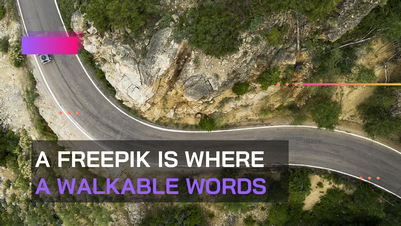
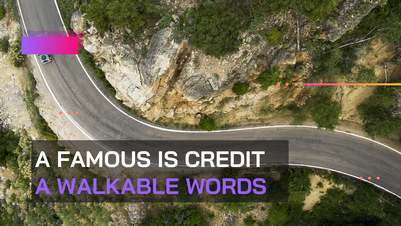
FREEPIK: FREEPIK -> FAMOUS (104, 160)
WHERE: WHERE -> CREDIT (225, 160)
